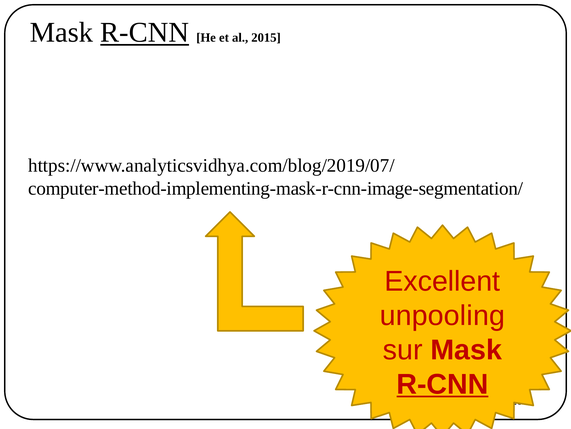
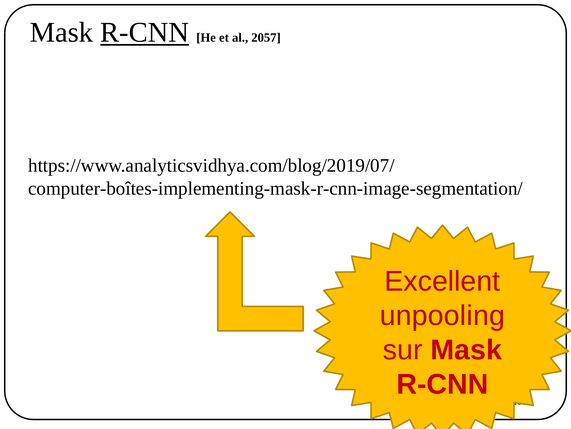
2015: 2015 -> 2057 (266, 38)
computer-method-implementing-mask-r-cnn-image-segmentation/: computer-method-implementing-mask-r-cnn-image-segmentation/ -> computer-boîtes-implementing-mask-r-cnn-image-segmentation/ (276, 188)
R-CNN underline: present -> none (442, 384)
